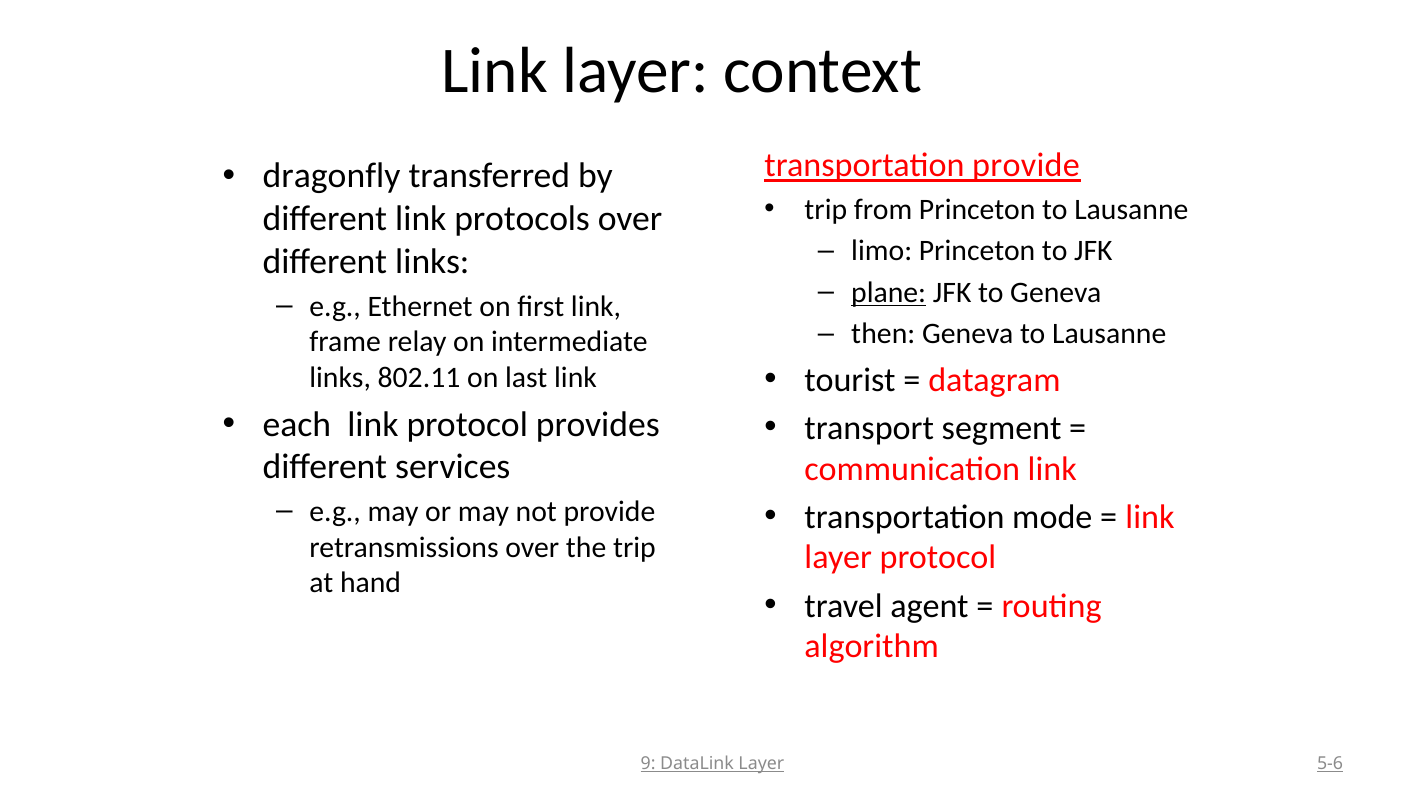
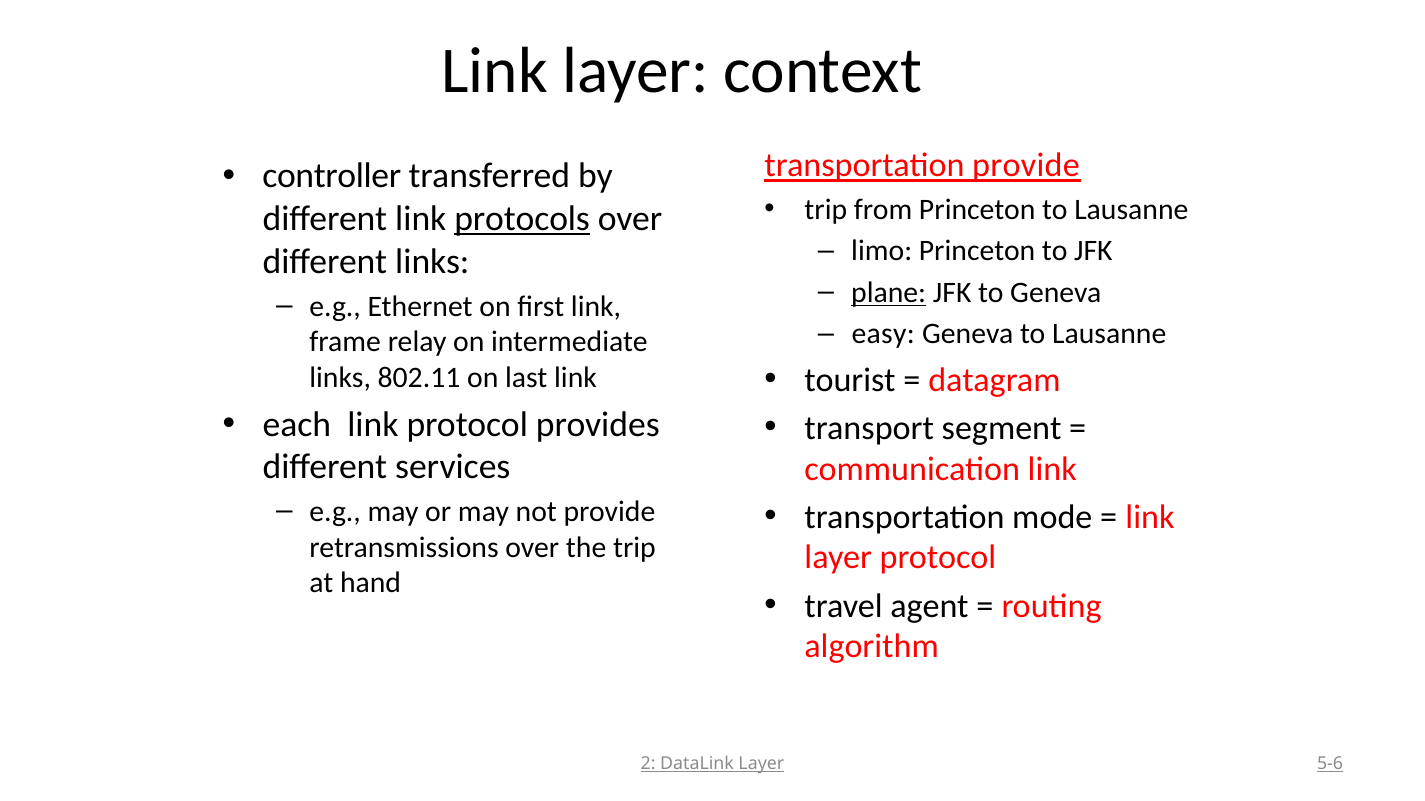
dragonfly: dragonfly -> controller (332, 176)
protocols underline: none -> present (522, 219)
then: then -> easy (883, 334)
9: 9 -> 2 (648, 764)
